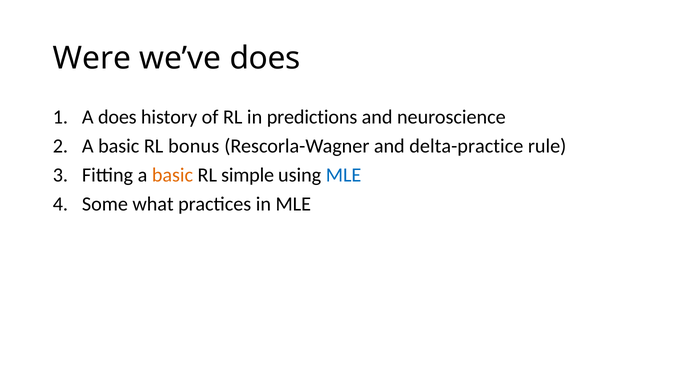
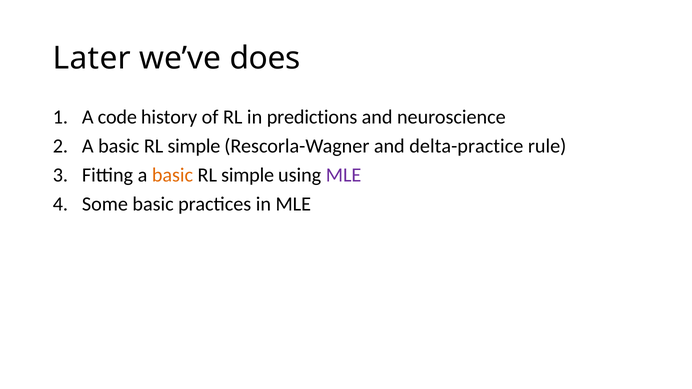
Were: Were -> Later (92, 58)
A does: does -> code (117, 117)
bonus: bonus -> simple (194, 146)
MLE colour: blue -> purple (344, 175)
Some what: what -> basic (153, 204)
